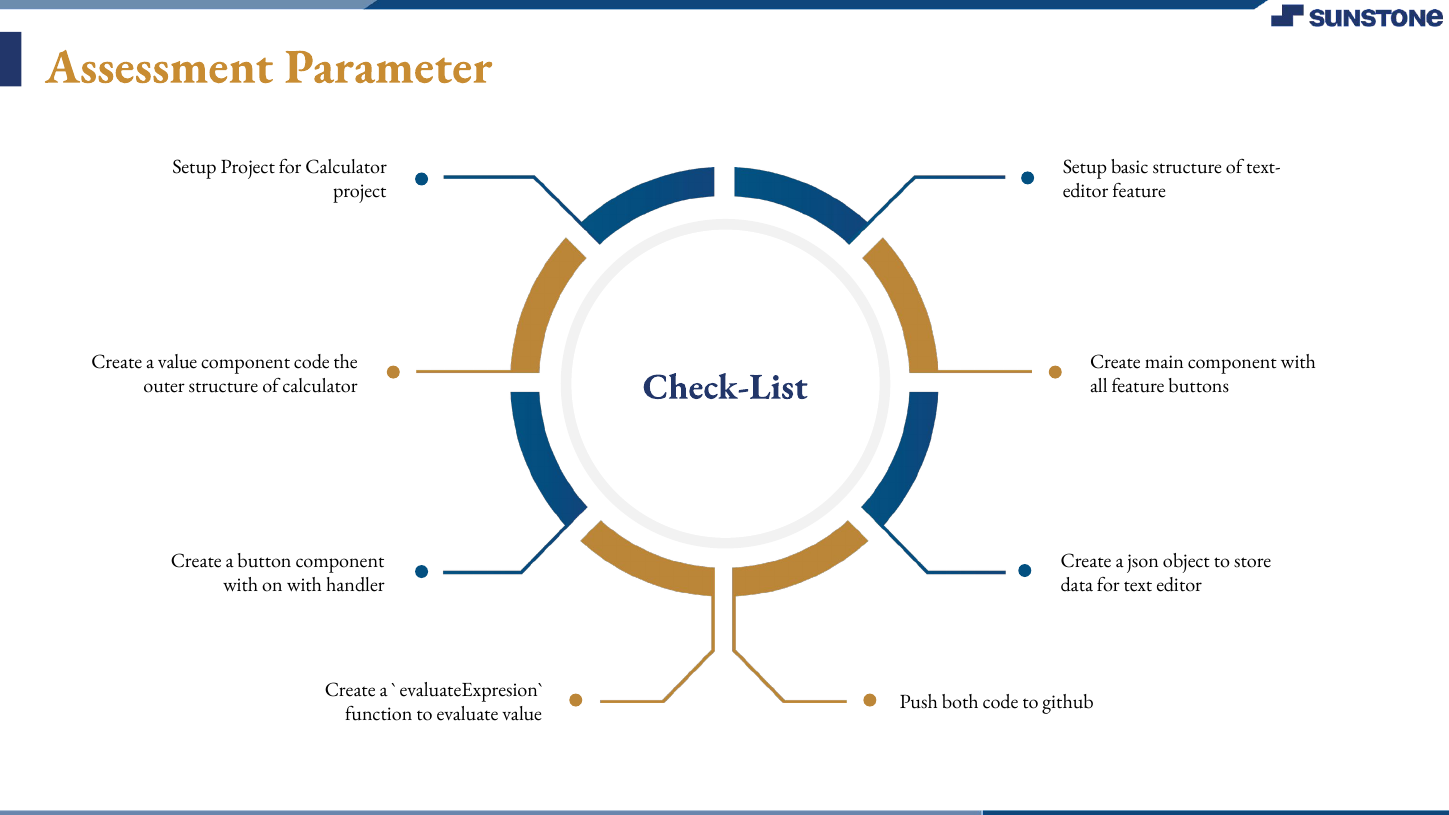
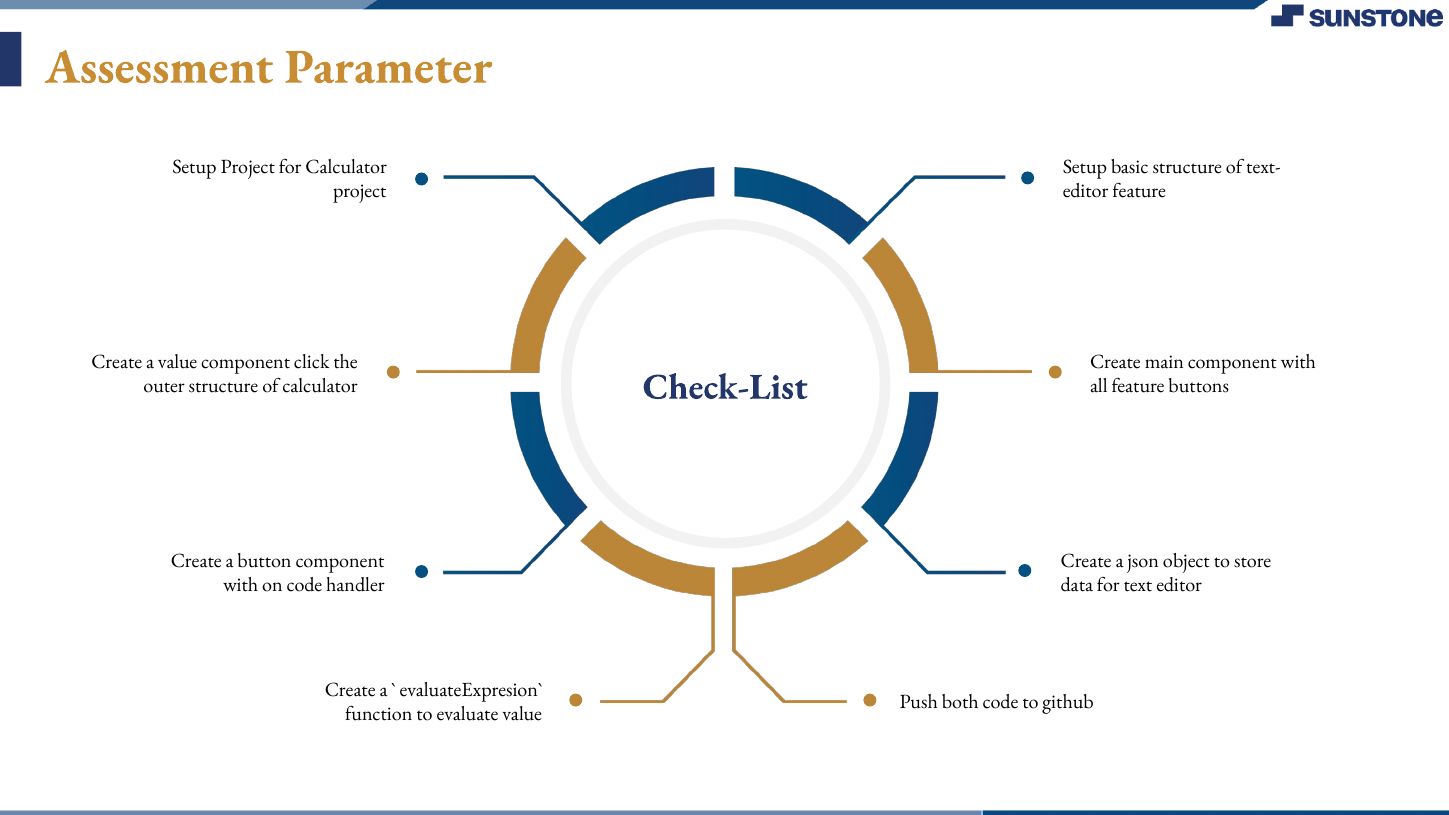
component code: code -> click (312, 361)
on with: with -> code (305, 585)
